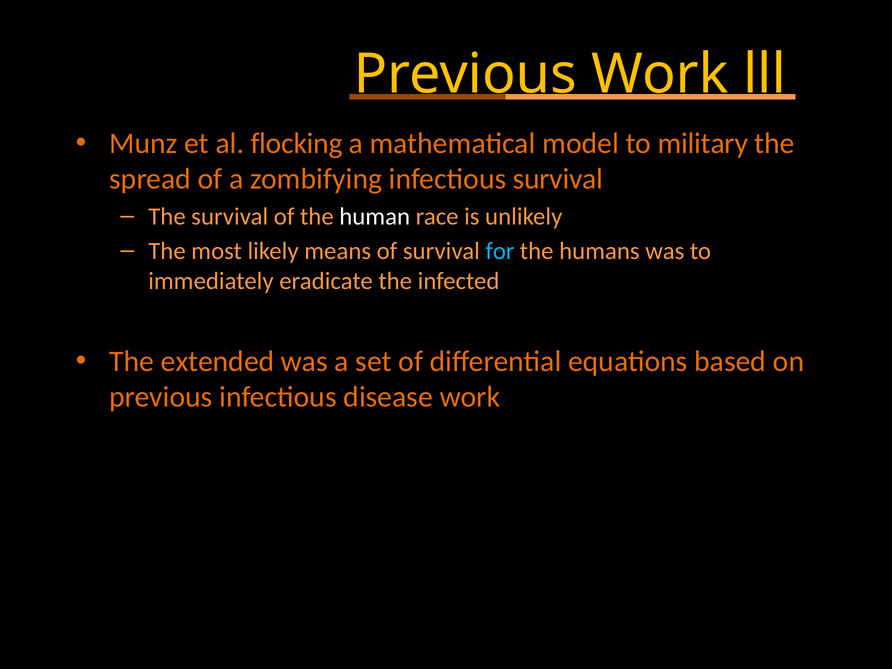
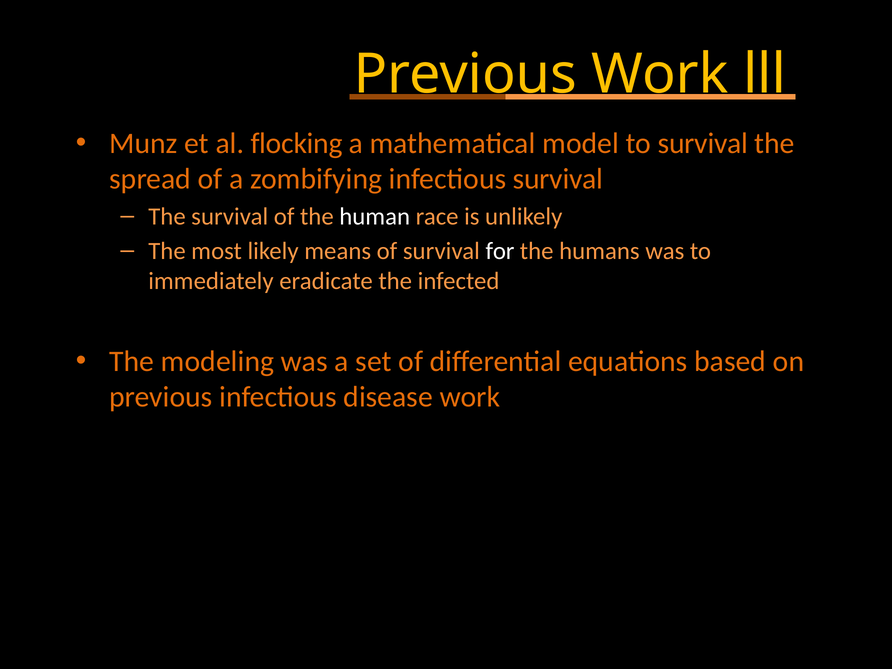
to military: military -> survival (703, 143)
for colour: light blue -> white (500, 251)
extended: extended -> modeling (218, 361)
